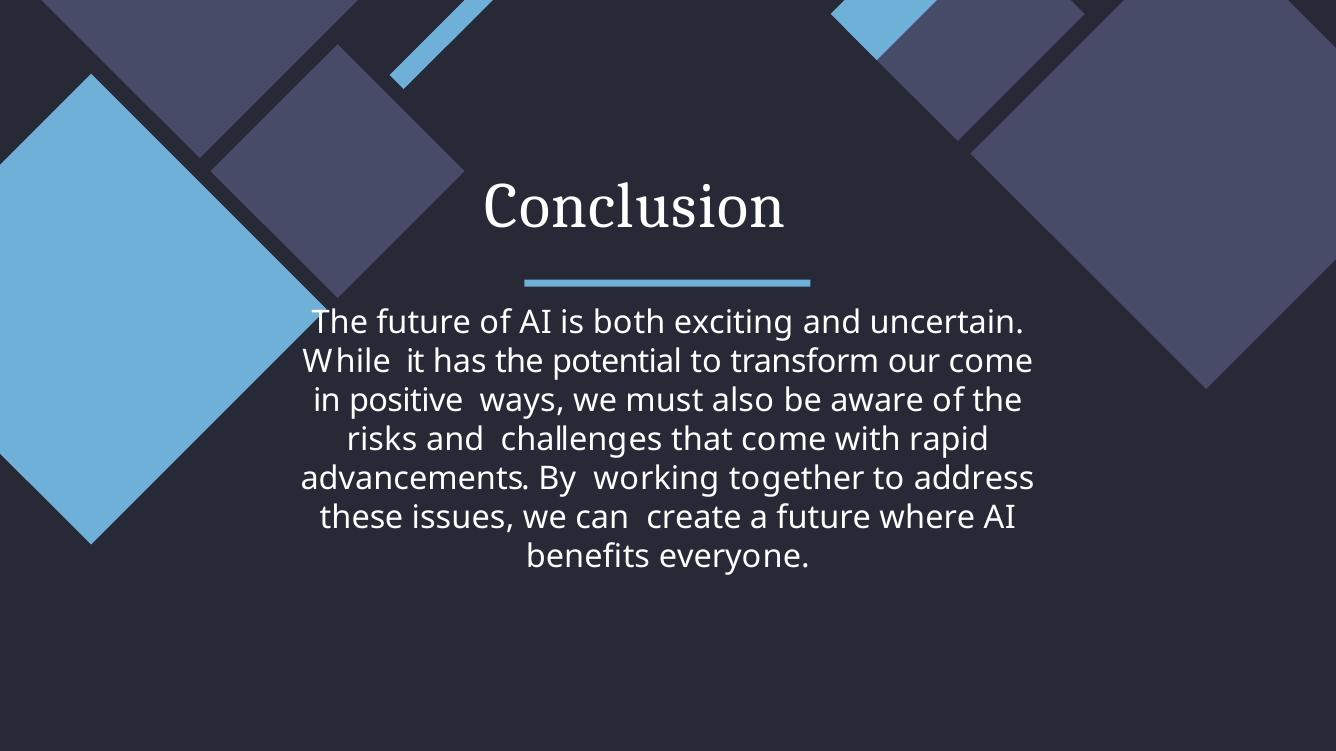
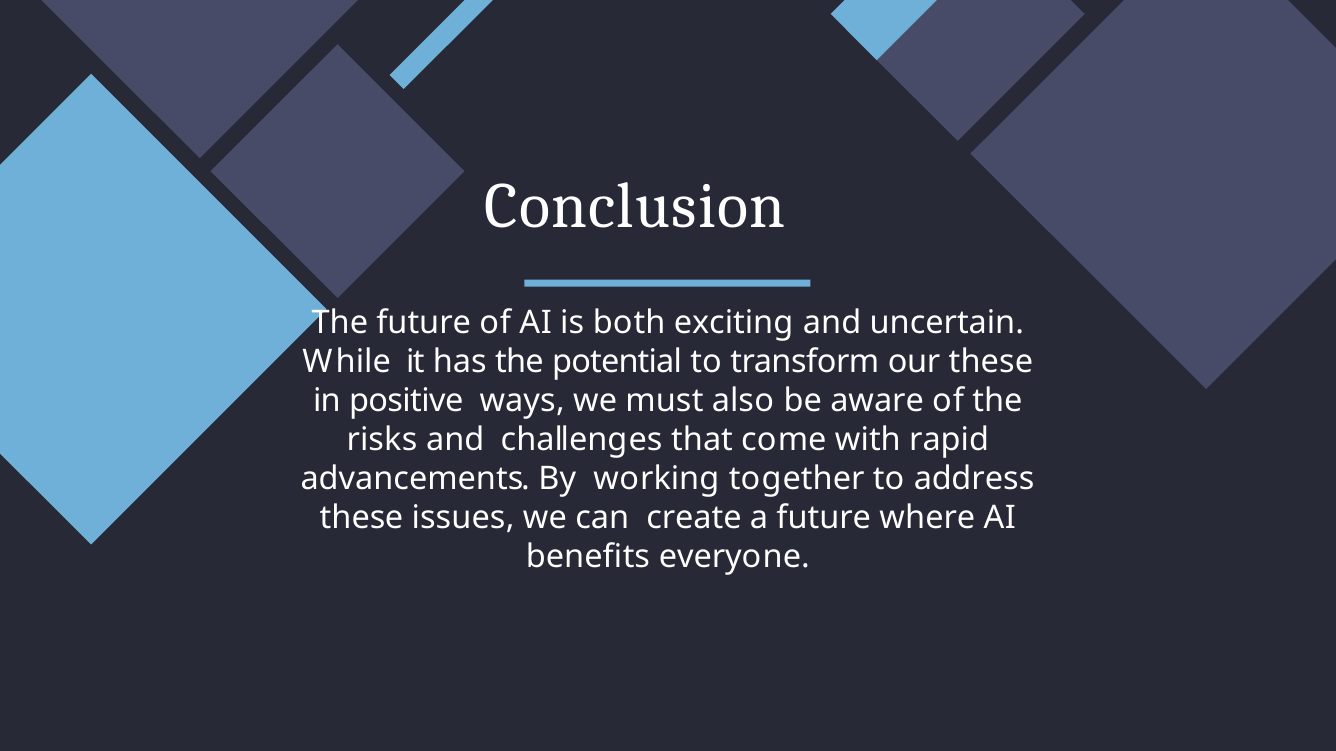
our come: come -> these (991, 362)
